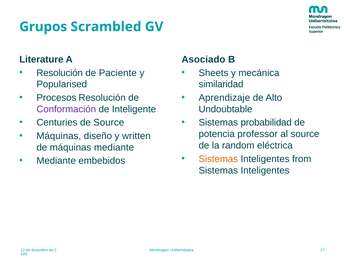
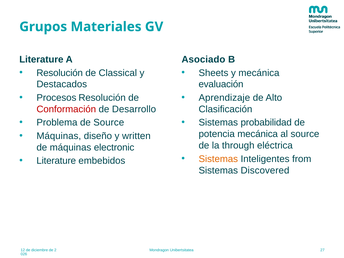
Scrambled: Scrambled -> Materiales (106, 27)
Paciente: Paciente -> Classical (118, 73)
Popularised: Popularised -> Destacados (62, 84)
similaridad: similaridad -> evaluación (221, 84)
Conformación colour: purple -> red (66, 109)
Inteligente: Inteligente -> Desarrollo (134, 109)
Undoubtable: Undoubtable -> Clasificación (225, 109)
Centuries: Centuries -> Problema (57, 123)
potencia professor: professor -> mecánica (258, 134)
random: random -> through (238, 145)
máquinas mediante: mediante -> electronic (114, 147)
Mediante: Mediante -> Literature (56, 161)
Inteligentes: Inteligentes -> Discovered (265, 170)
